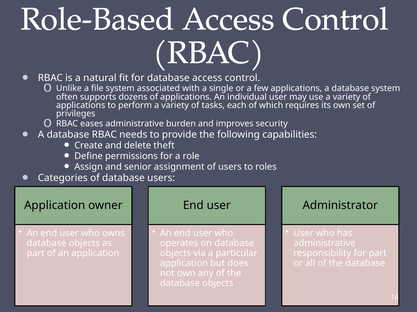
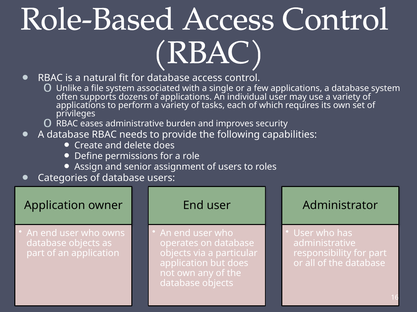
delete theft: theft -> does (164, 146)
